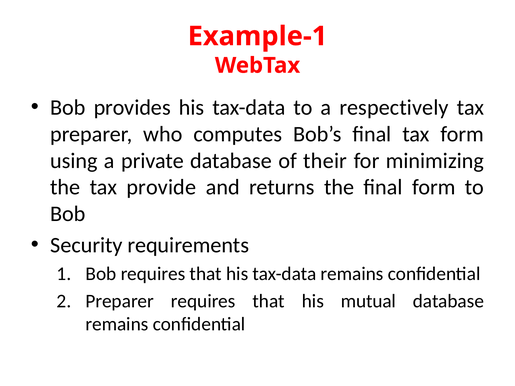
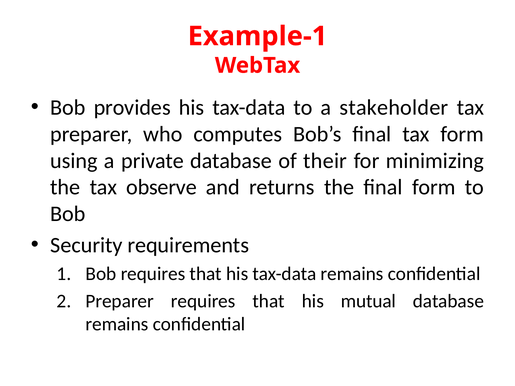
respectively: respectively -> stakeholder (394, 108)
provide: provide -> observe (161, 187)
